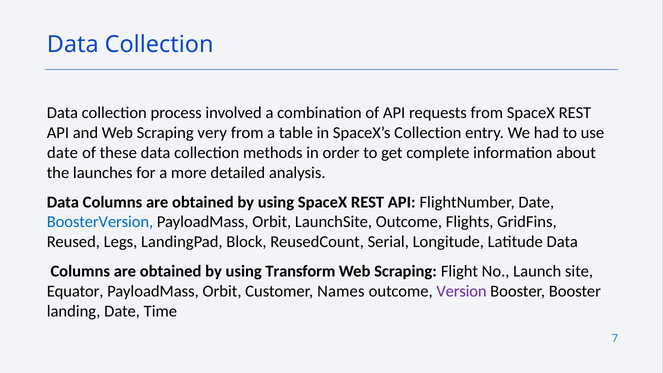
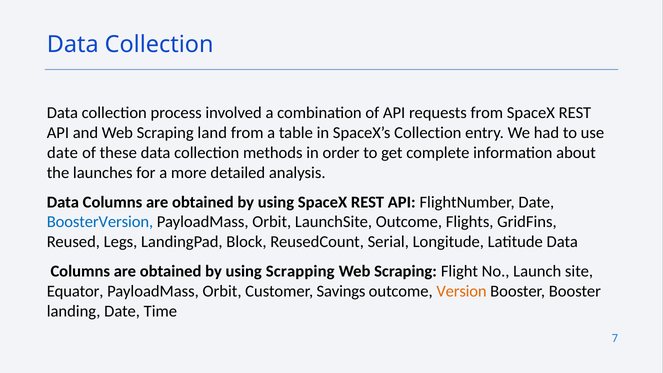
very: very -> land (212, 133)
Transform: Transform -> Scrapping (300, 271)
Names: Names -> Savings (341, 291)
Version colour: purple -> orange (462, 291)
